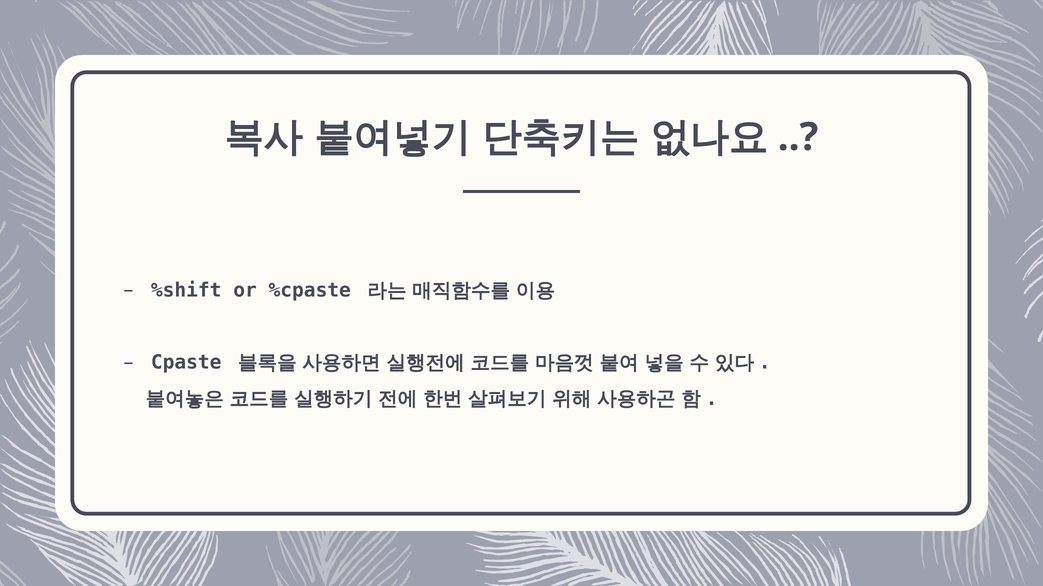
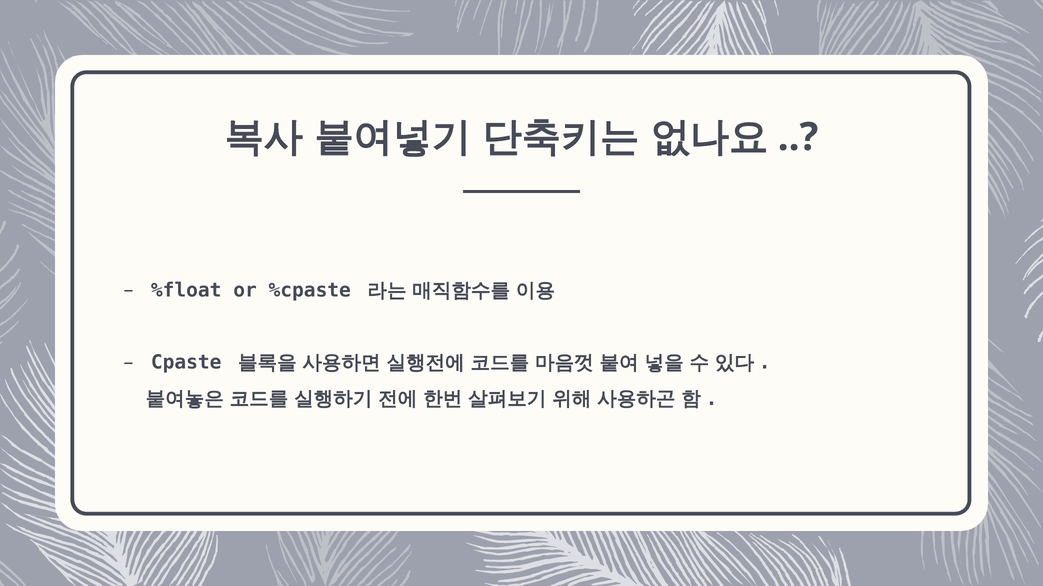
%shift: %shift -> %float (186, 291)
